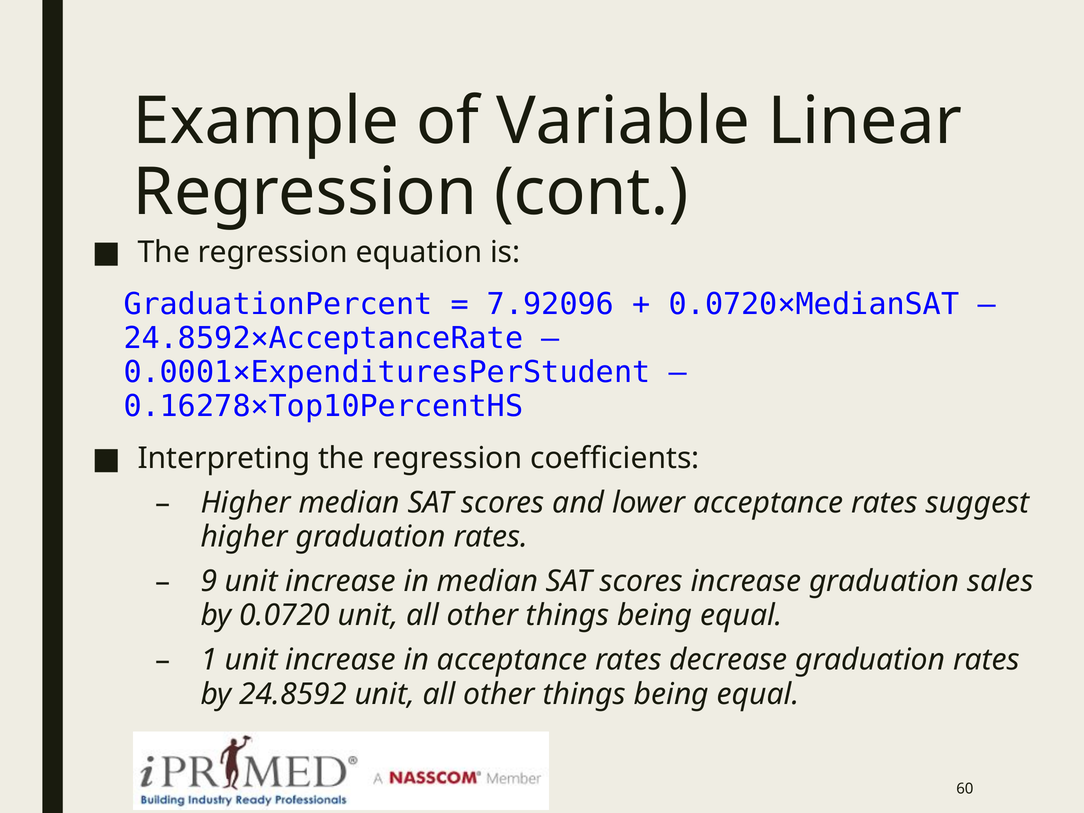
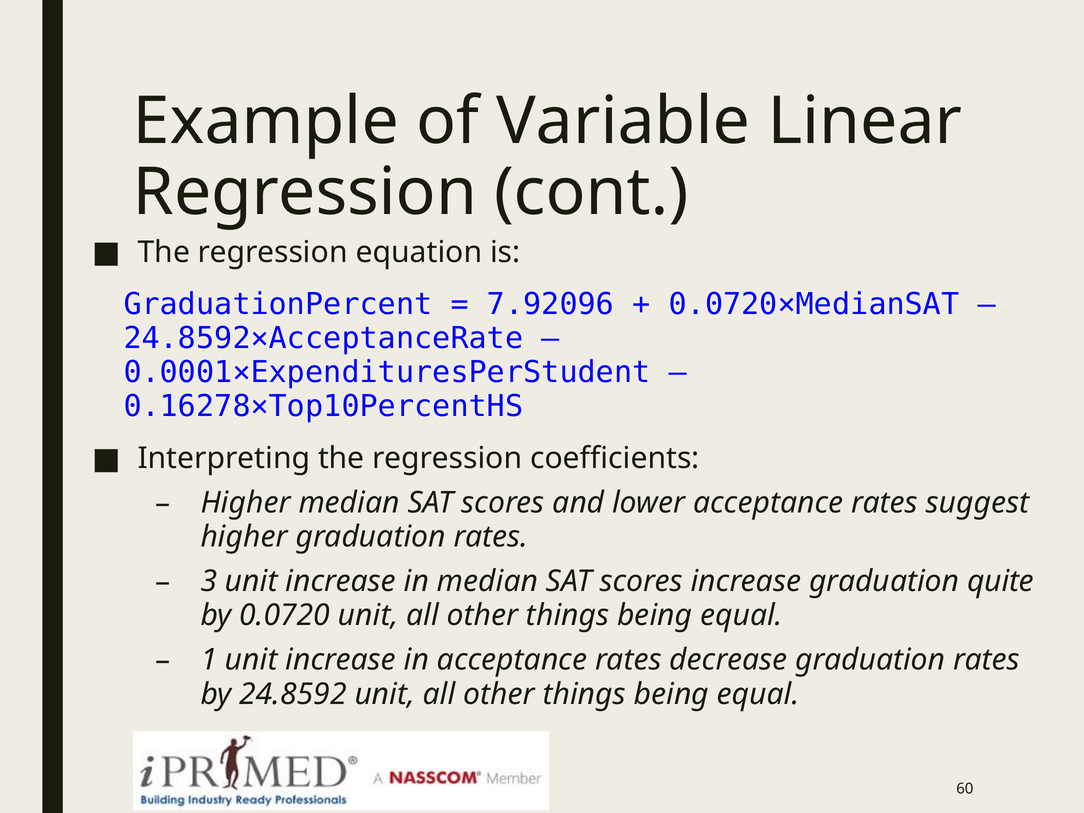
9: 9 -> 3 (209, 581)
sales: sales -> quite (1001, 581)
